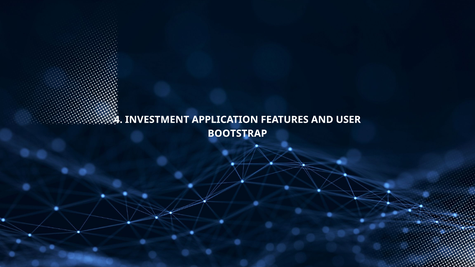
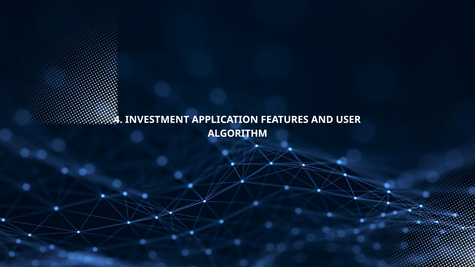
BOOTSTRAP: BOOTSTRAP -> ALGORITHM (238, 134)
